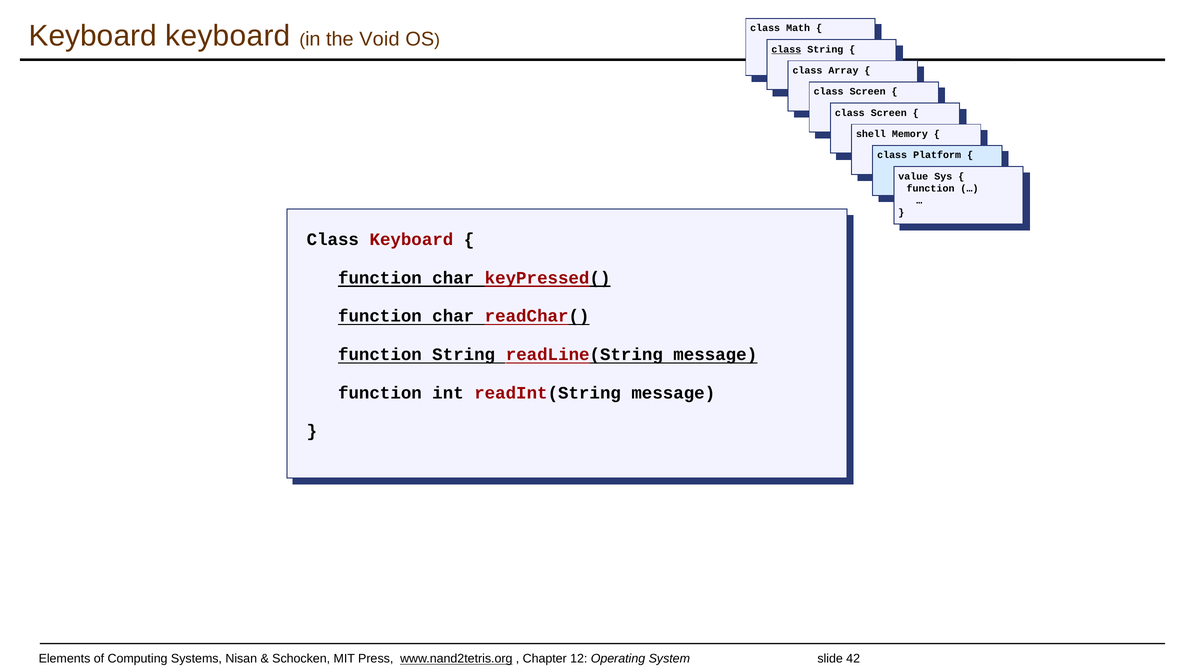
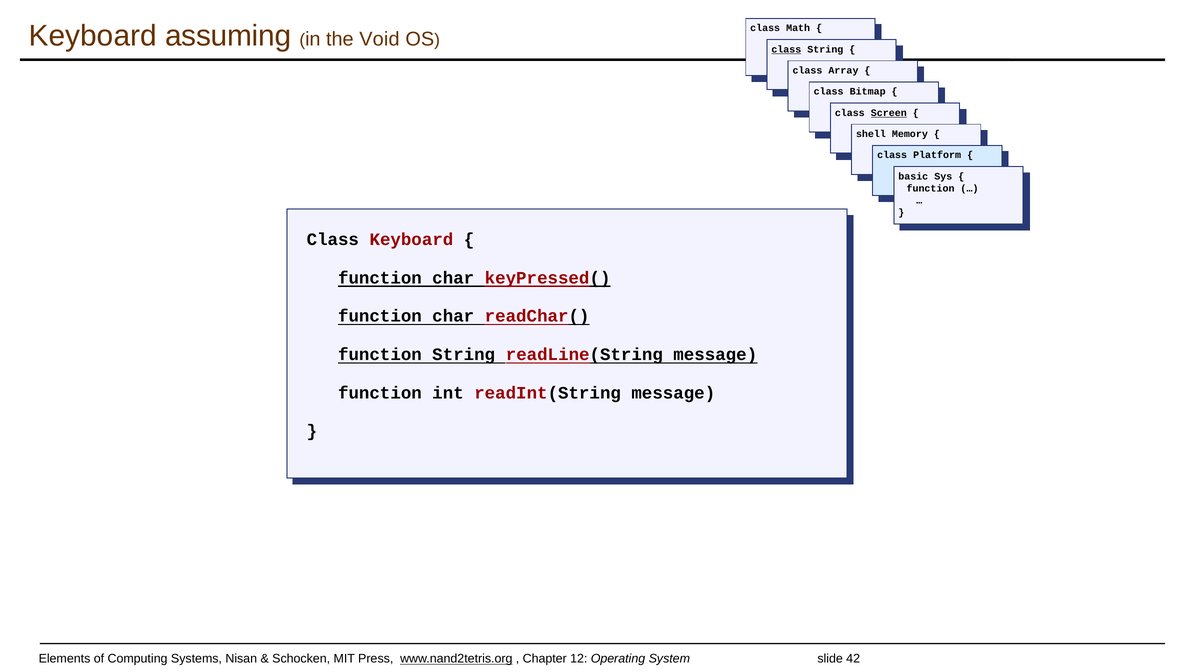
Keyboard keyboard: keyboard -> assuming (228, 36)
Screen: Screen -> Bitmap (868, 92)
Screen underline: none -> present (889, 113)
value: value -> basic (913, 176)
